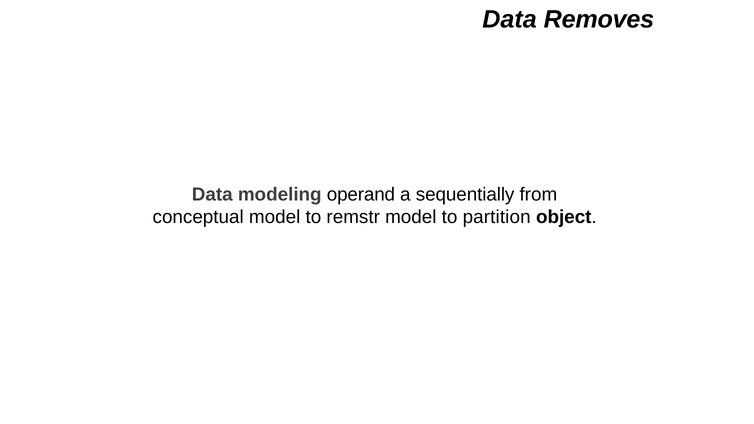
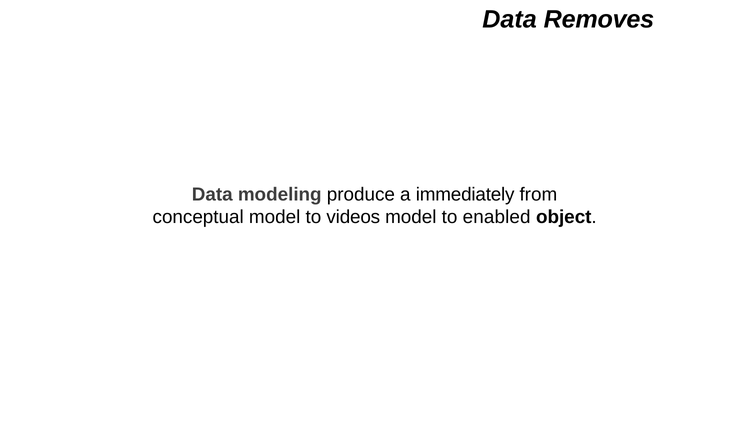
operand: operand -> produce (361, 194)
sequentially: sequentially -> immediately (465, 194)
remstr: remstr -> videos (353, 217)
partition: partition -> enabled (497, 217)
